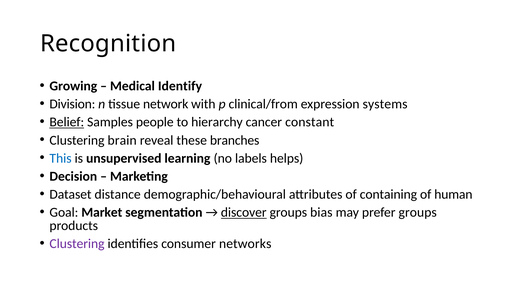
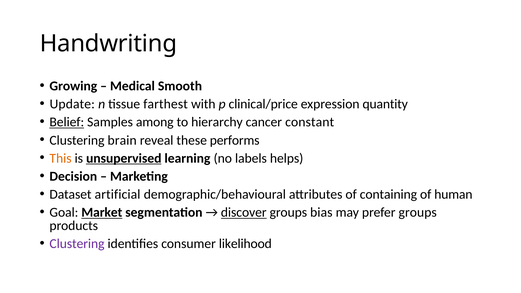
Recognition: Recognition -> Handwriting (108, 44)
Identify: Identify -> Smooth (180, 86)
Division: Division -> Update (72, 104)
network: network -> farthest (166, 104)
clinical/from: clinical/from -> clinical/price (263, 104)
systems: systems -> quantity (385, 104)
people: people -> among (155, 122)
branches: branches -> performs (235, 140)
This colour: blue -> orange (61, 158)
unsupervised underline: none -> present (124, 158)
distance: distance -> artificial (118, 194)
Market underline: none -> present (102, 212)
networks: networks -> likelihood (245, 244)
